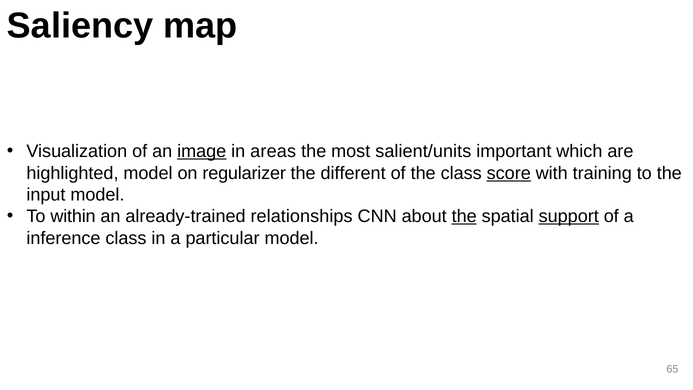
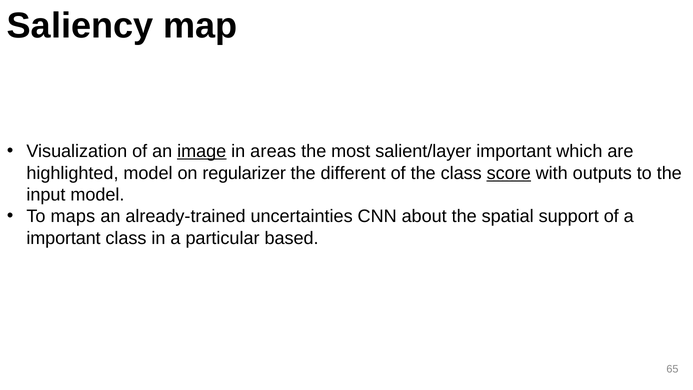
salient/units: salient/units -> salient/layer (423, 151)
training: training -> outputs (602, 173)
within: within -> maps (73, 216)
relationships: relationships -> uncertainties (302, 216)
the underline: present -> none (464, 216)
support underline: present -> none (569, 216)
inference: inference -> important (64, 238)
particular model: model -> based (292, 238)
